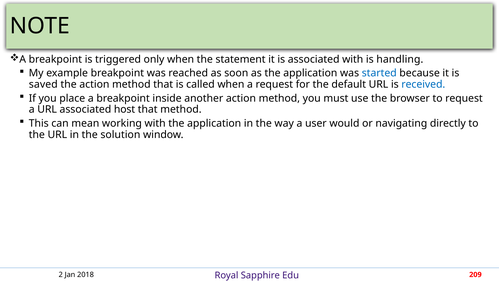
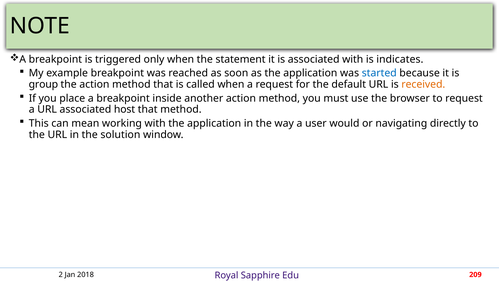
handling: handling -> indicates (400, 59)
saved: saved -> group (43, 84)
received colour: blue -> orange (423, 84)
